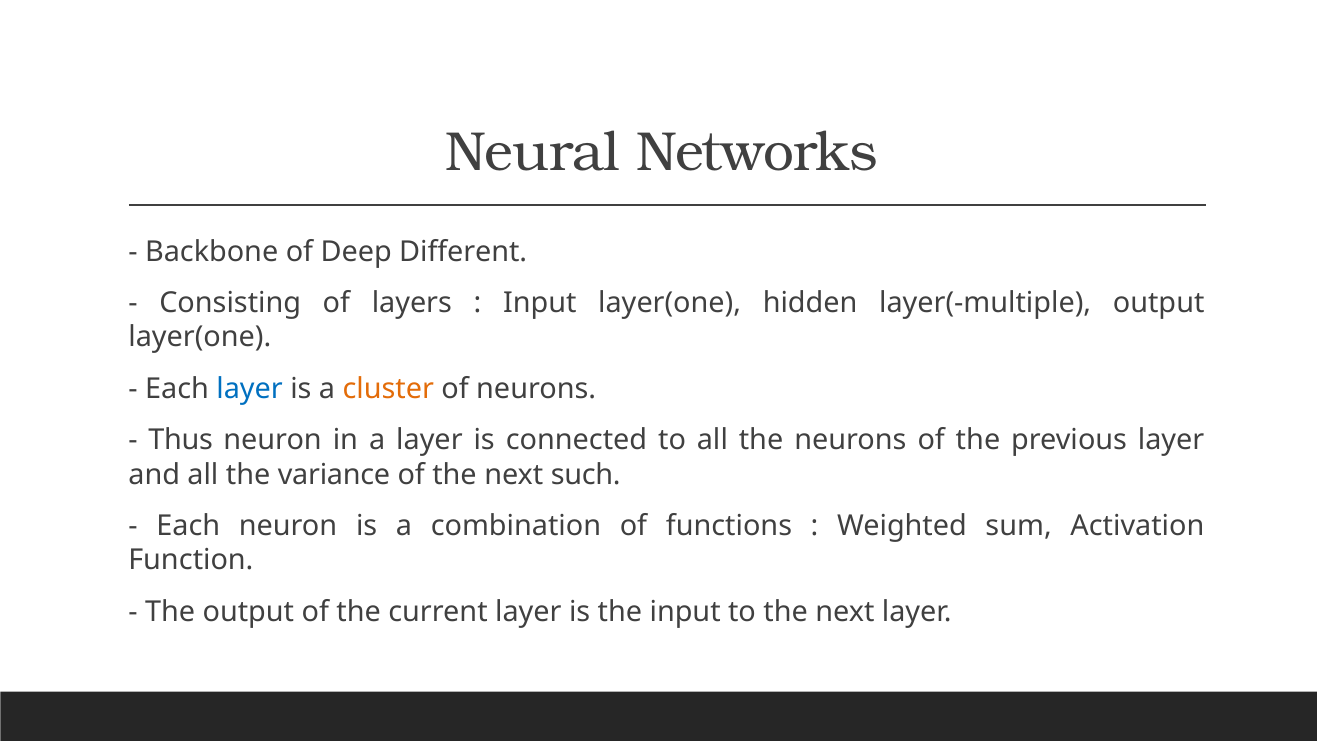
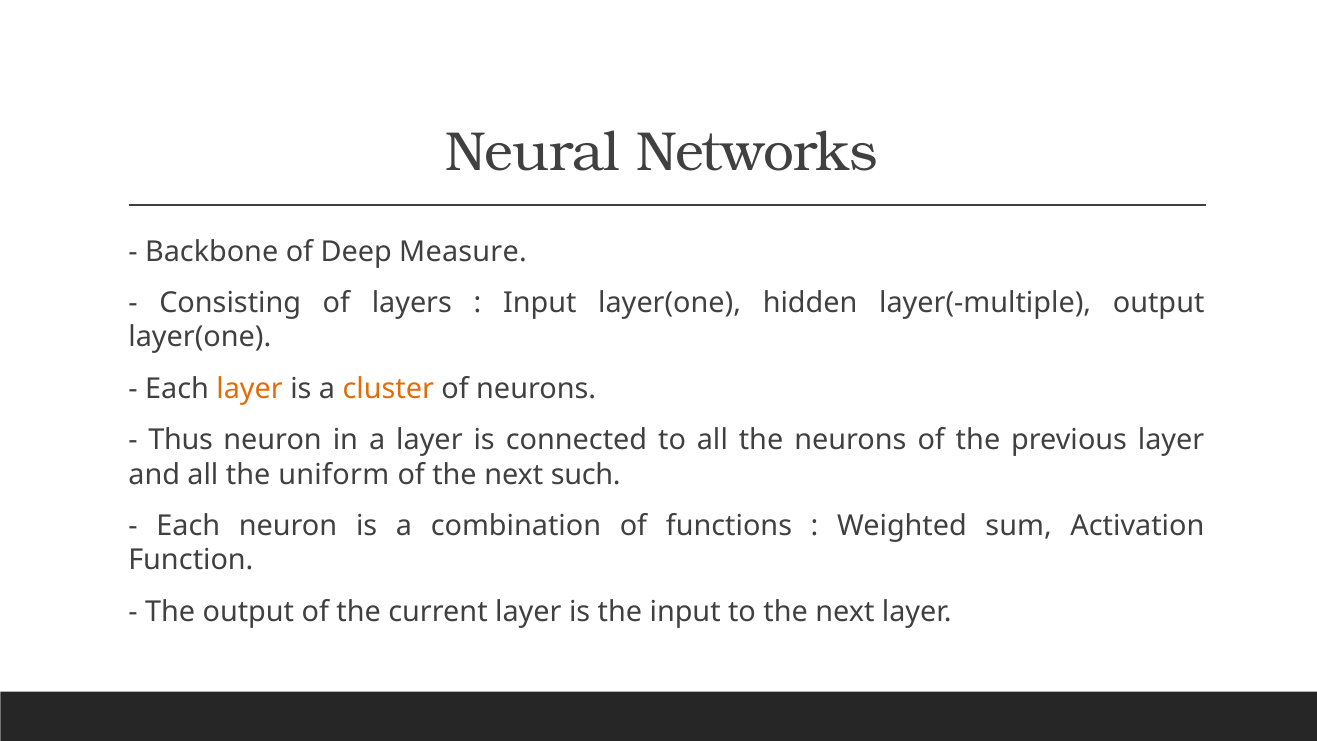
Different: Different -> Measure (463, 252)
layer colour: blue -> orange (250, 389)
variance: variance -> uniform (334, 474)
